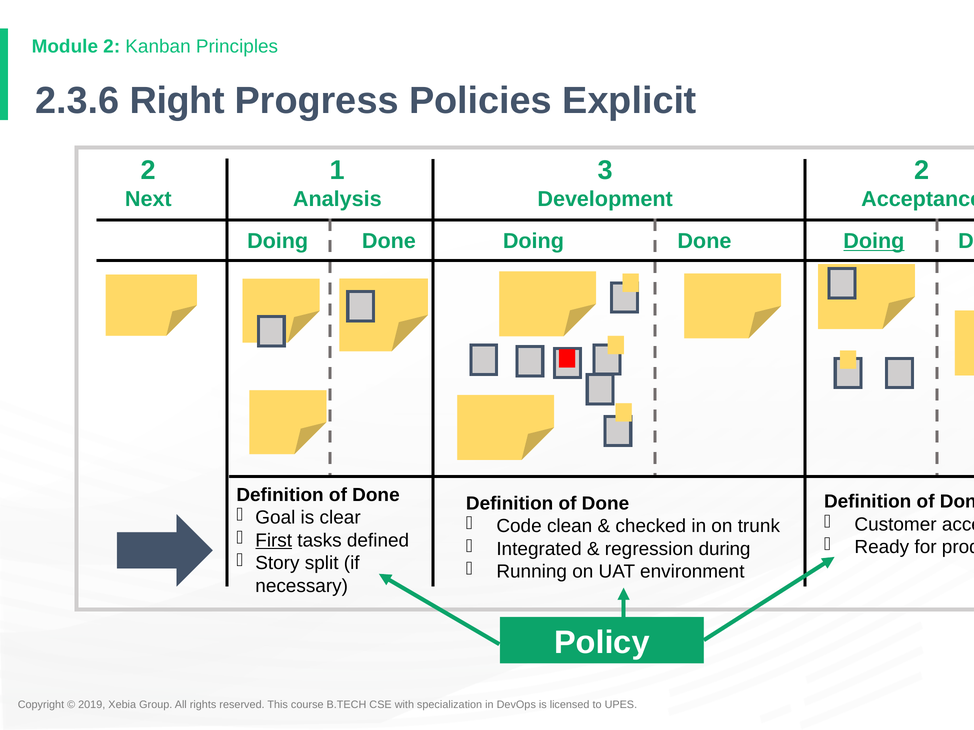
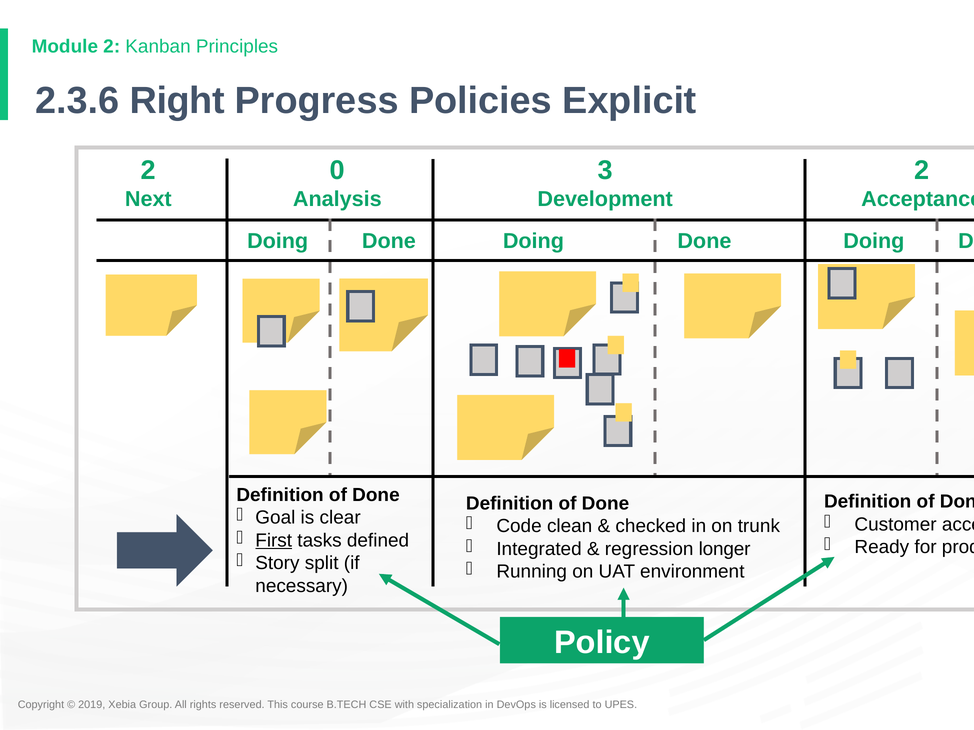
1: 1 -> 0 (337, 170)
Doing underline: present -> none (874, 241)
during: during -> longer (725, 549)
